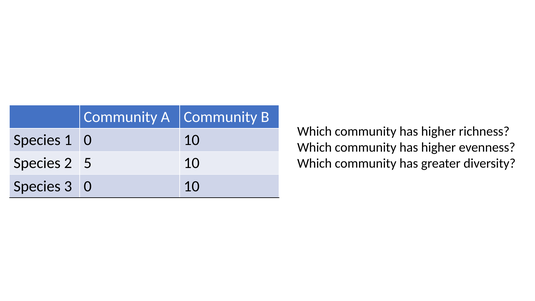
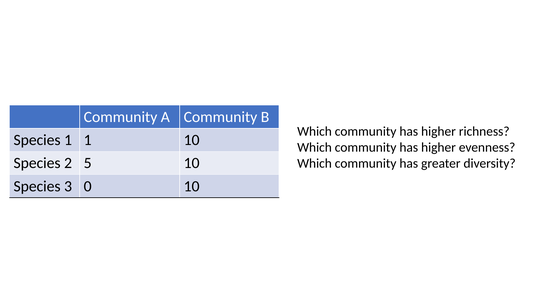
1 0: 0 -> 1 (88, 140)
